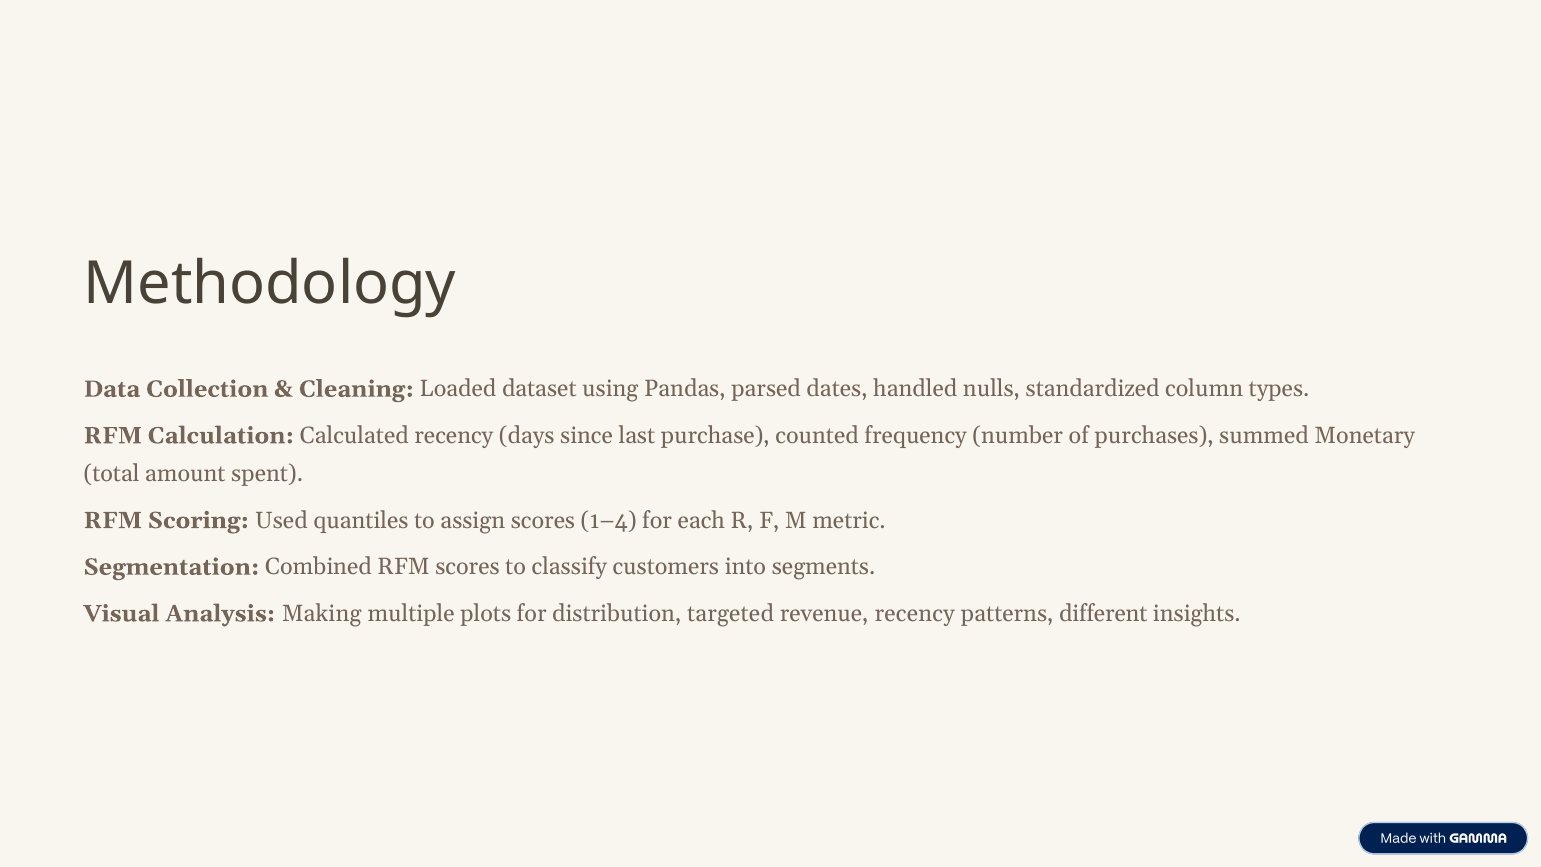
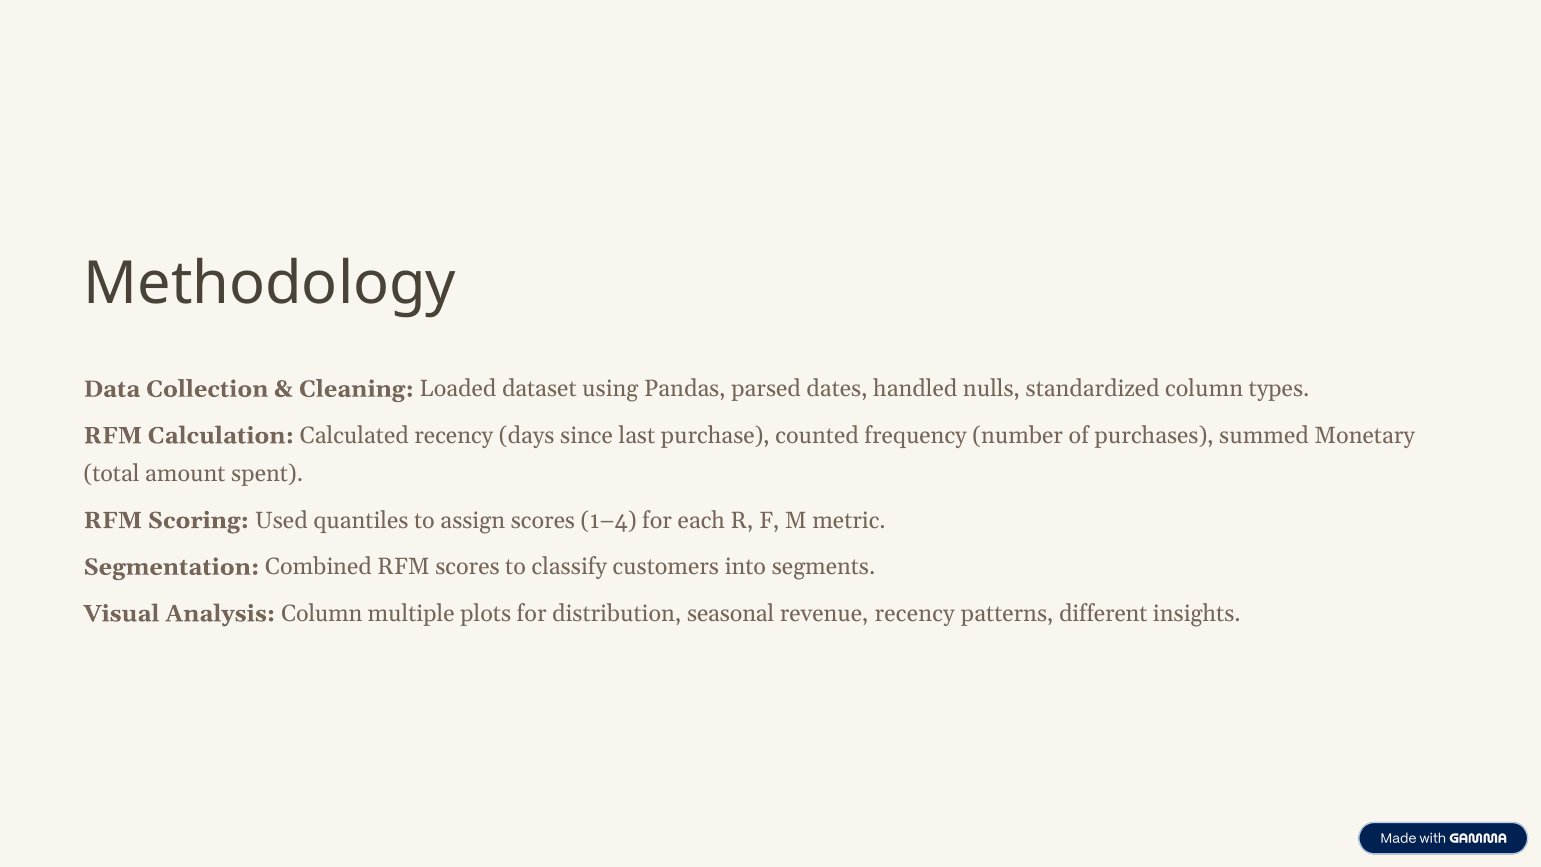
Analysis Making: Making -> Column (322, 613)
targeted: targeted -> seasonal (731, 613)
